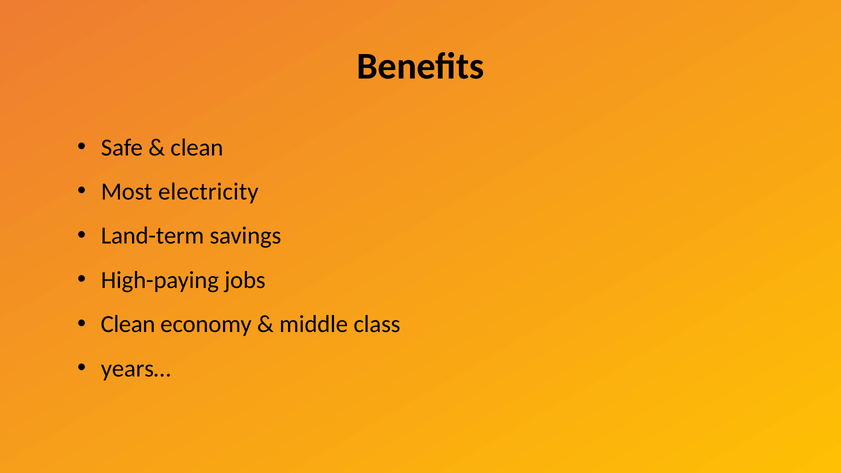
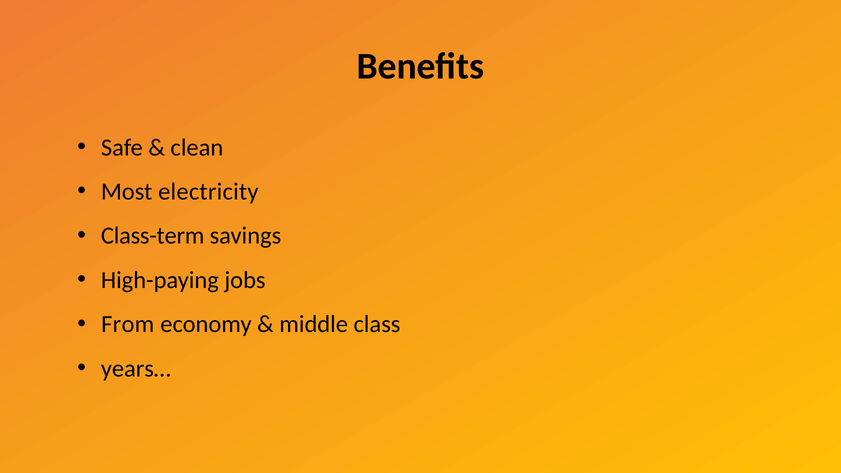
Land-term: Land-term -> Class-term (153, 236)
Clean: Clean -> From (128, 324)
